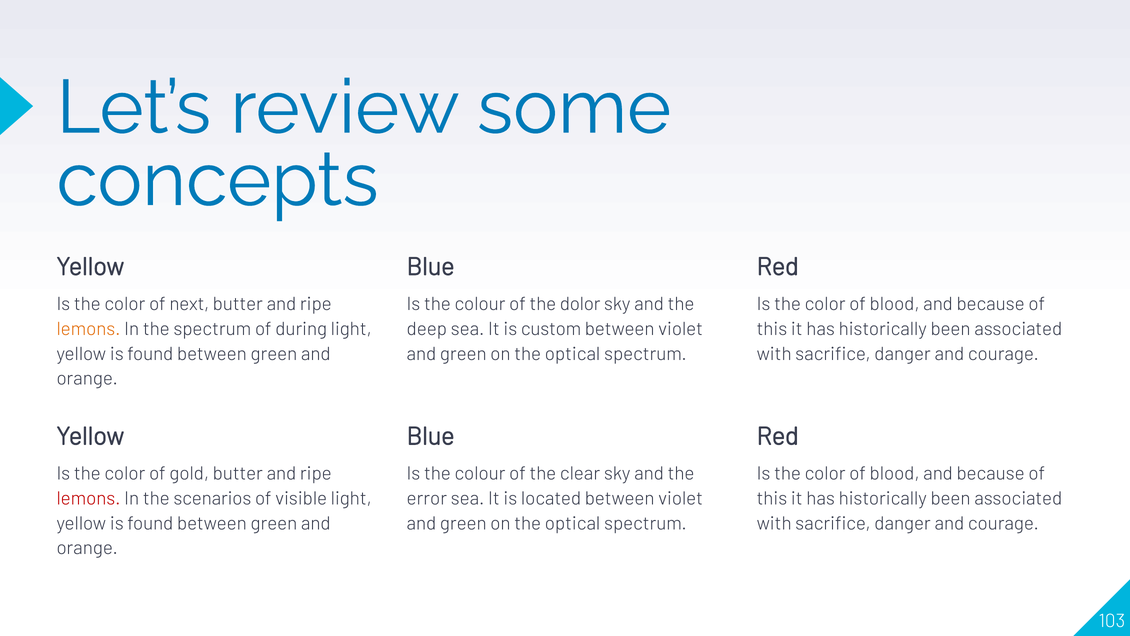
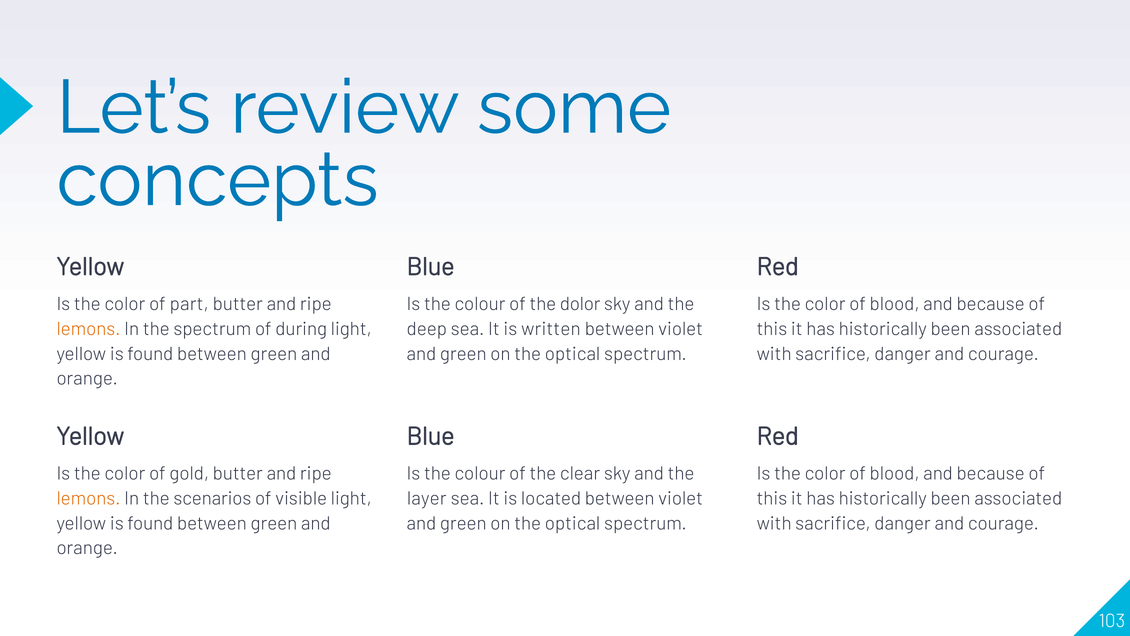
next: next -> part (189, 304)
custom: custom -> written (551, 329)
lemons colour: red -> orange (89, 498)
error: error -> layer (427, 498)
